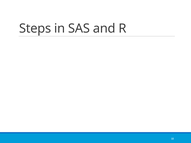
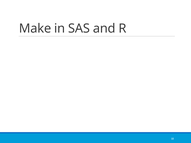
Steps: Steps -> Make (35, 29)
